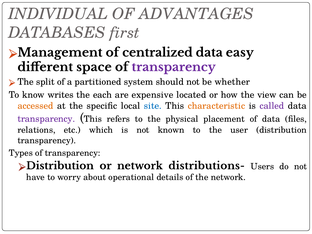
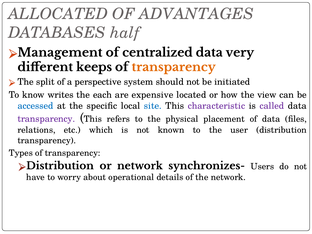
INDIVIDUAL: INDIVIDUAL -> ALLOCATED (58, 14)
first: first -> half (125, 33)
easy: easy -> very (240, 53)
space: space -> keeps (94, 67)
transparency colour: purple -> orange (174, 67)
partitioned: partitioned -> perspective (98, 82)
whether: whether -> initiated (232, 82)
accessed colour: orange -> blue (35, 106)
characteristic colour: orange -> purple (216, 106)
distributions-: distributions- -> synchronizes- (207, 166)
